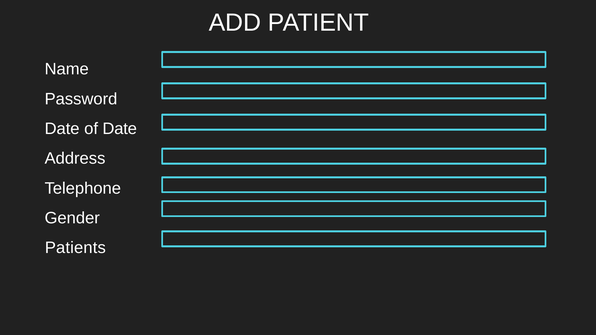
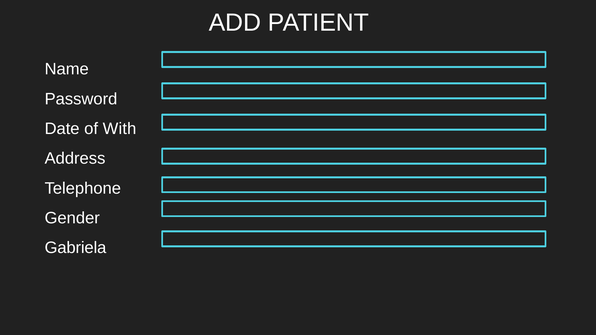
of Date: Date -> With (120, 129)
Patients: Patients -> Gabriela (75, 248)
